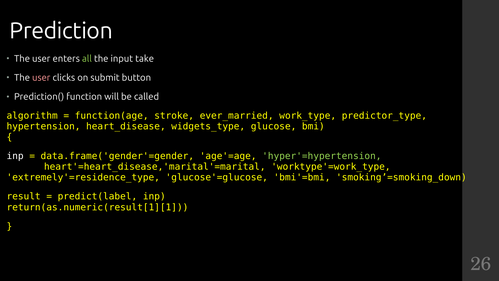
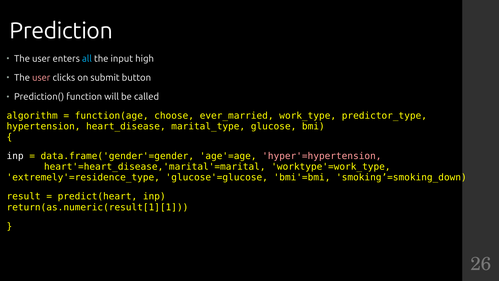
all colour: light green -> light blue (87, 59)
take: take -> high (145, 59)
stroke: stroke -> choose (174, 116)
widgets_type: widgets_type -> marital_type (208, 126)
hyper'=hypertension colour: light green -> pink (322, 156)
predict(label: predict(label -> predict(heart (97, 196)
